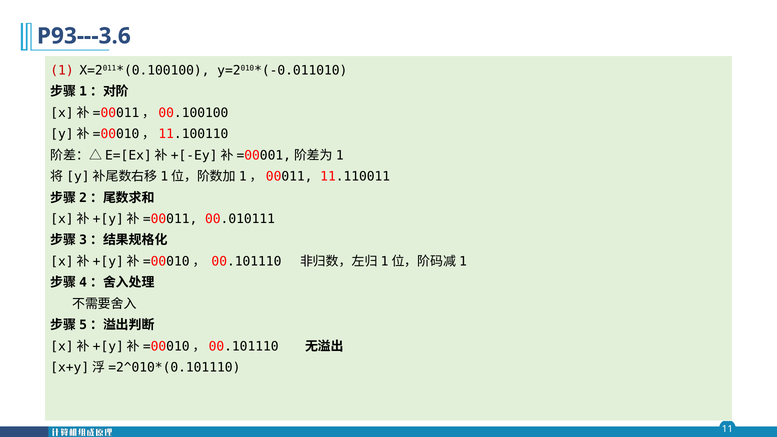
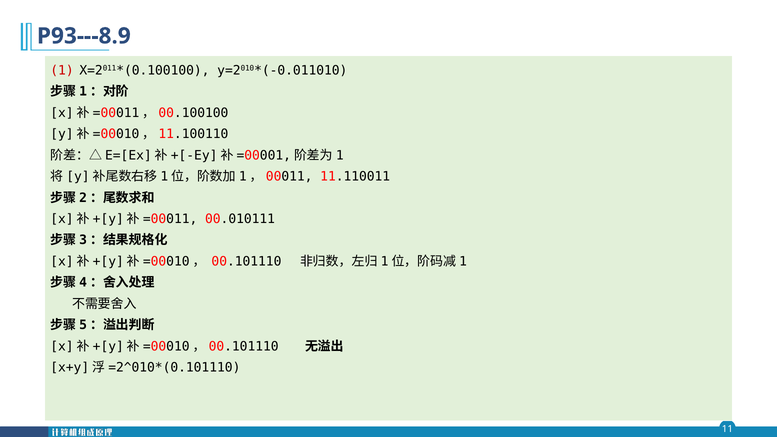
P93---3.6: P93---3.6 -> P93---8.9 (84, 36)
